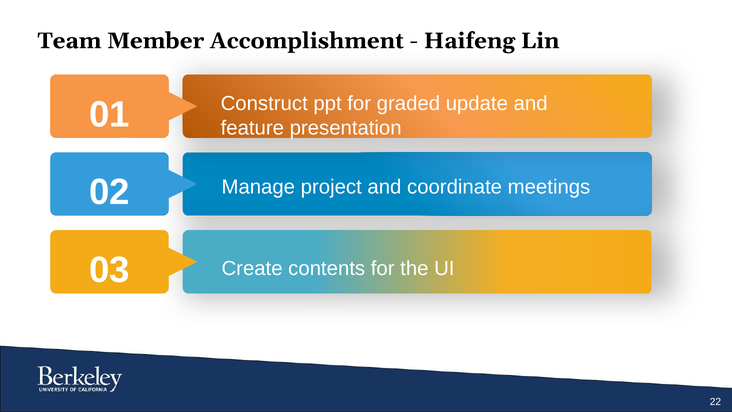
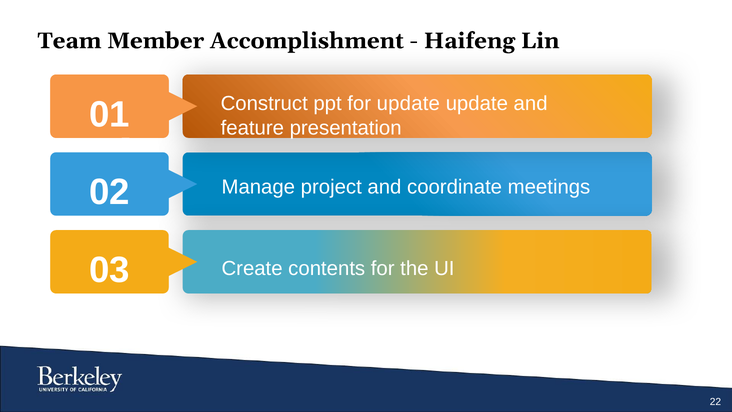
for graded: graded -> update (408, 103)
